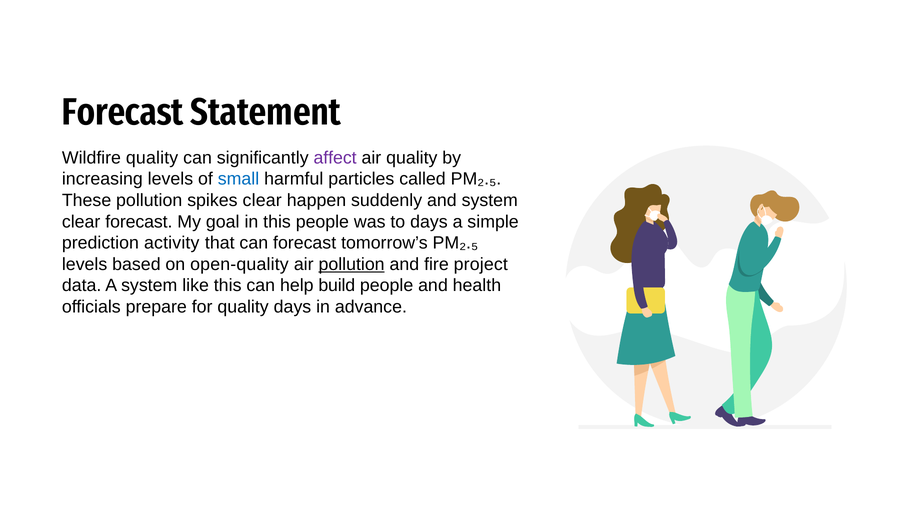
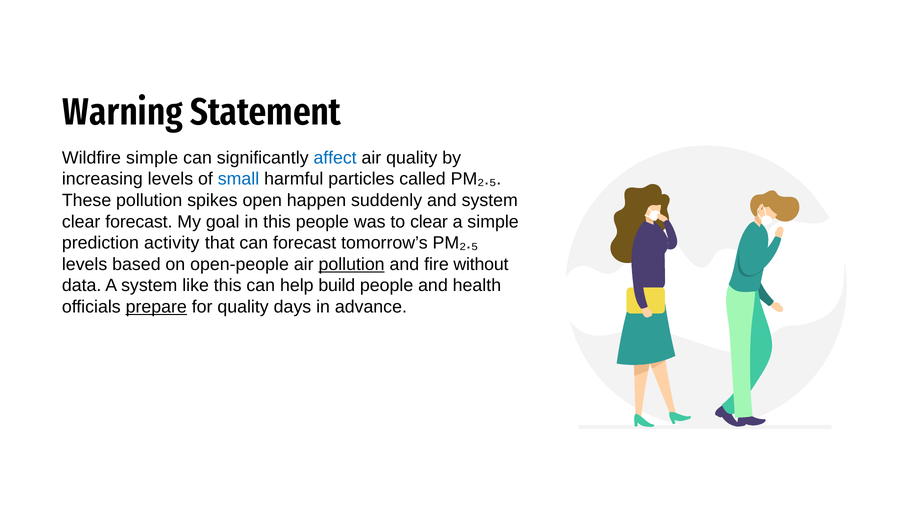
Forecast: Forecast -> Warning (122, 112)
Wildfire quality: quality -> simple (152, 158)
affect colour: purple -> blue (335, 158)
spikes clear: clear -> open (262, 200)
to days: days -> clear (429, 222)
open-quality: open-quality -> open-people (240, 264)
project: project -> without (481, 264)
prepare underline: none -> present (156, 307)
